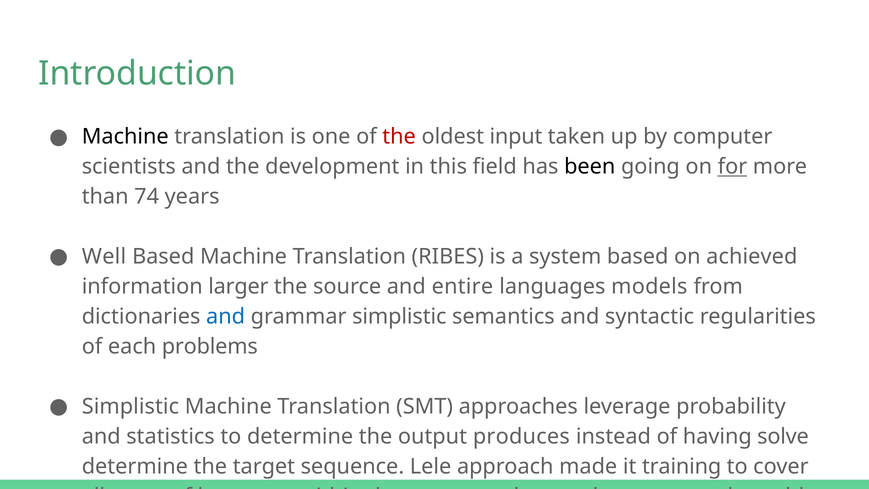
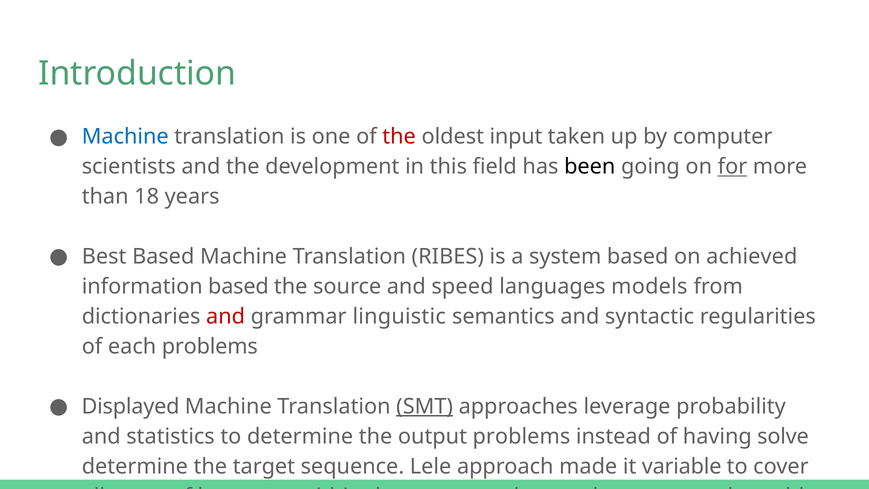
Machine colour: black -> blue (125, 137)
74: 74 -> 18 (147, 197)
Well: Well -> Best (104, 257)
information larger: larger -> based (238, 287)
entire: entire -> speed (462, 287)
and colour: blue -> red (226, 316)
grammar simplistic: simplistic -> linguistic (399, 316)
Simplistic: Simplistic -> Displayed (131, 406)
SMT underline: none -> present (425, 406)
output produces: produces -> problems (521, 436)
training: training -> variable (682, 466)
